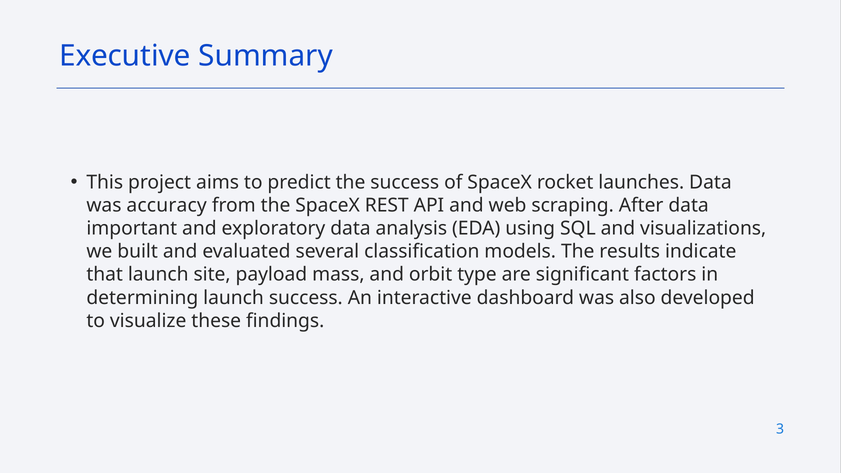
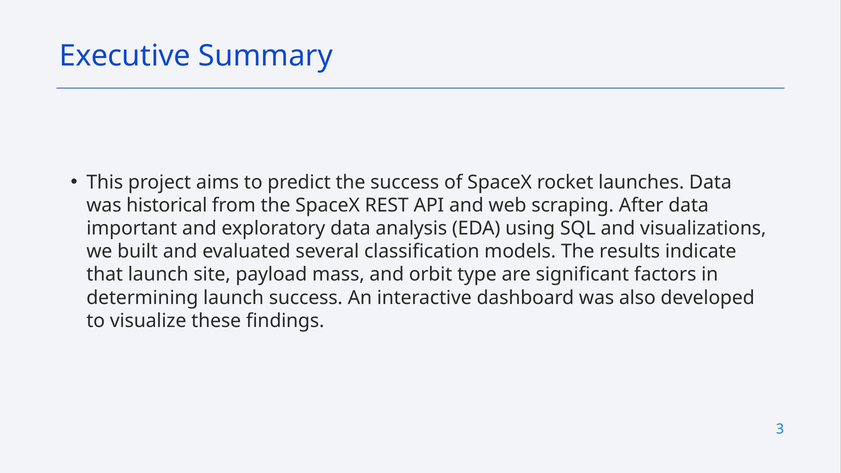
accuracy: accuracy -> historical (167, 205)
